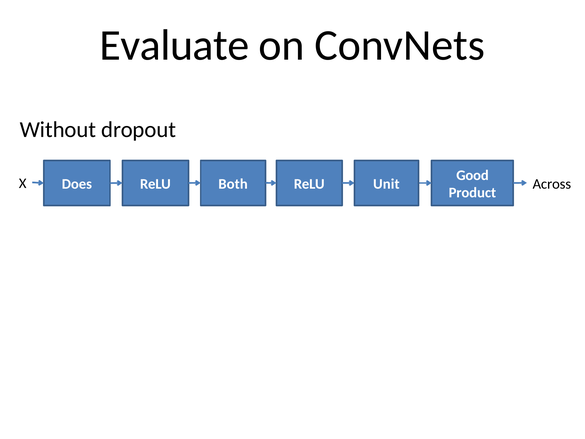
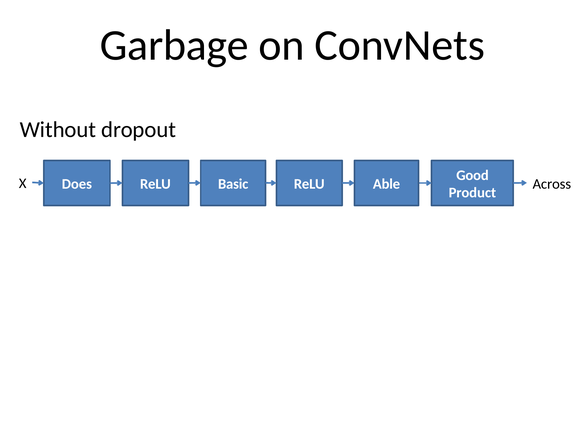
Evaluate: Evaluate -> Garbage (174, 45)
Both: Both -> Basic (233, 184)
Unit: Unit -> Able (386, 184)
